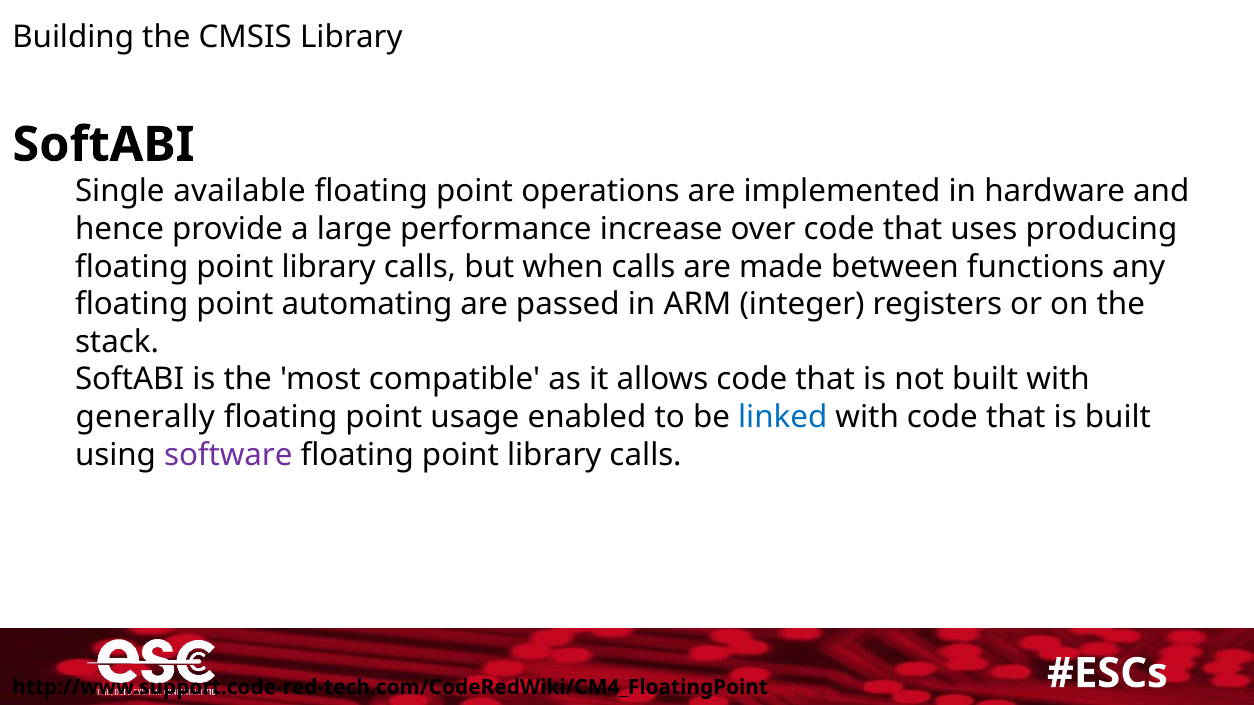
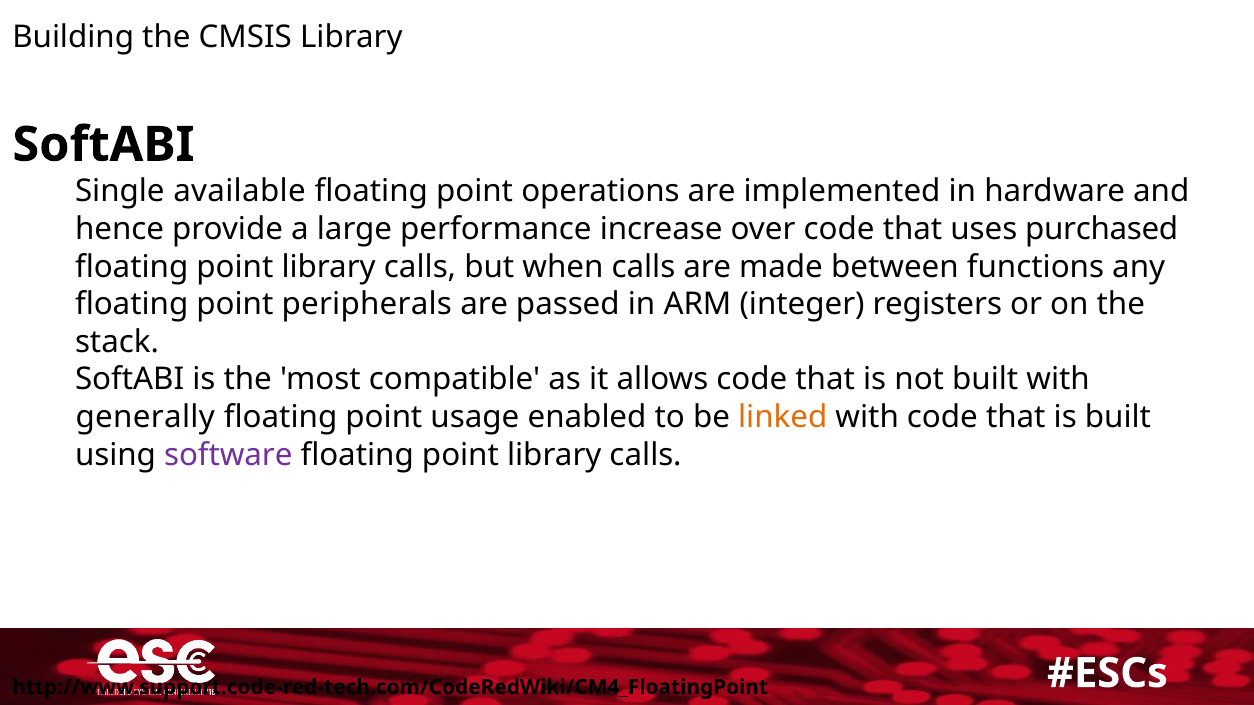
producing: producing -> purchased (1102, 229)
automating: automating -> peripherals (367, 304)
linked colour: blue -> orange (783, 417)
